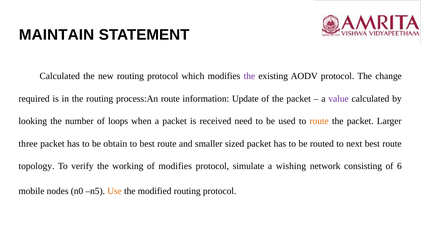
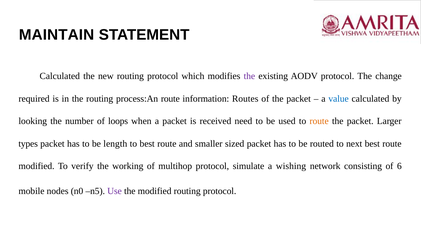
Update: Update -> Routes (245, 99)
value colour: purple -> blue (339, 99)
three: three -> types (28, 143)
obtain: obtain -> length (115, 143)
topology: topology -> modified (37, 166)
of modifies: modifies -> multihop (175, 166)
Use colour: orange -> purple (115, 191)
